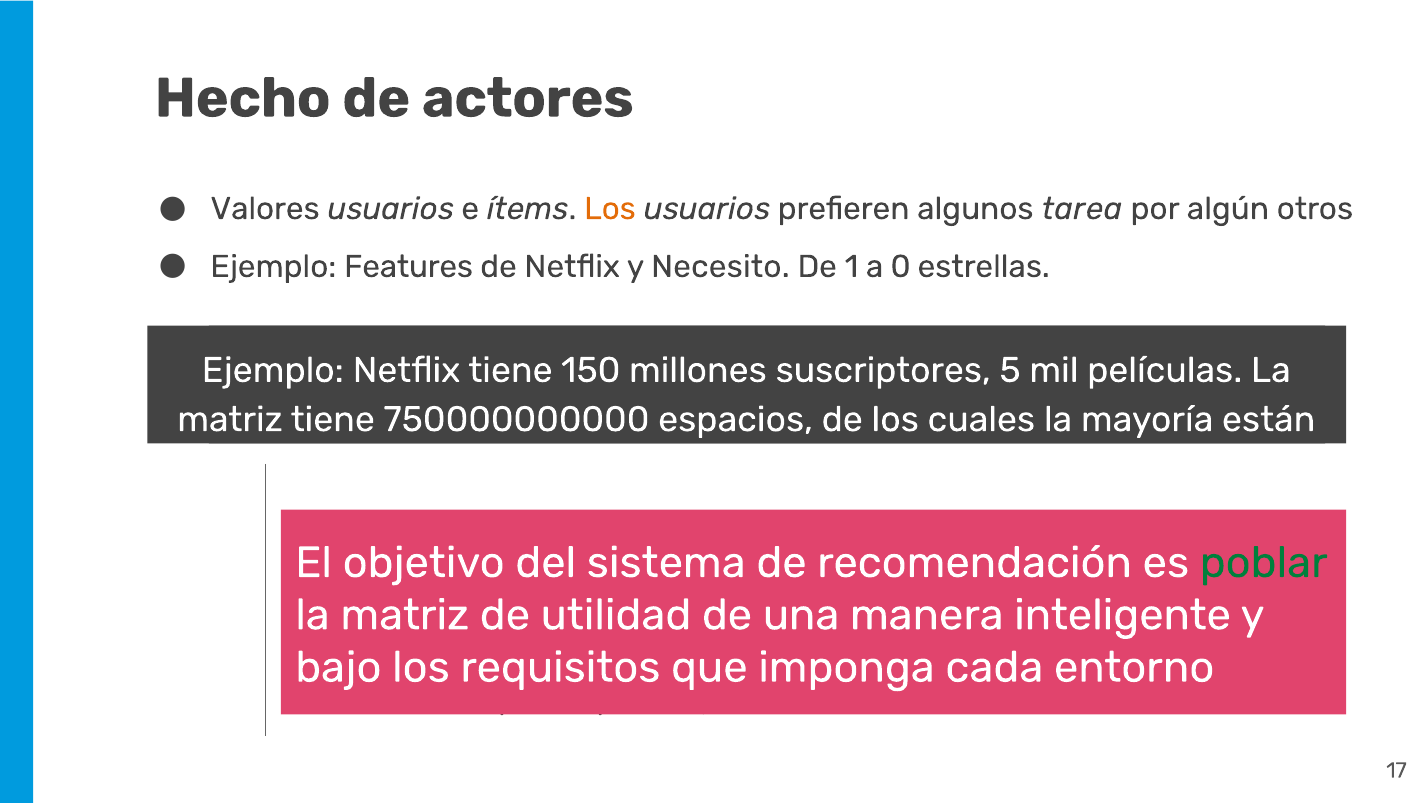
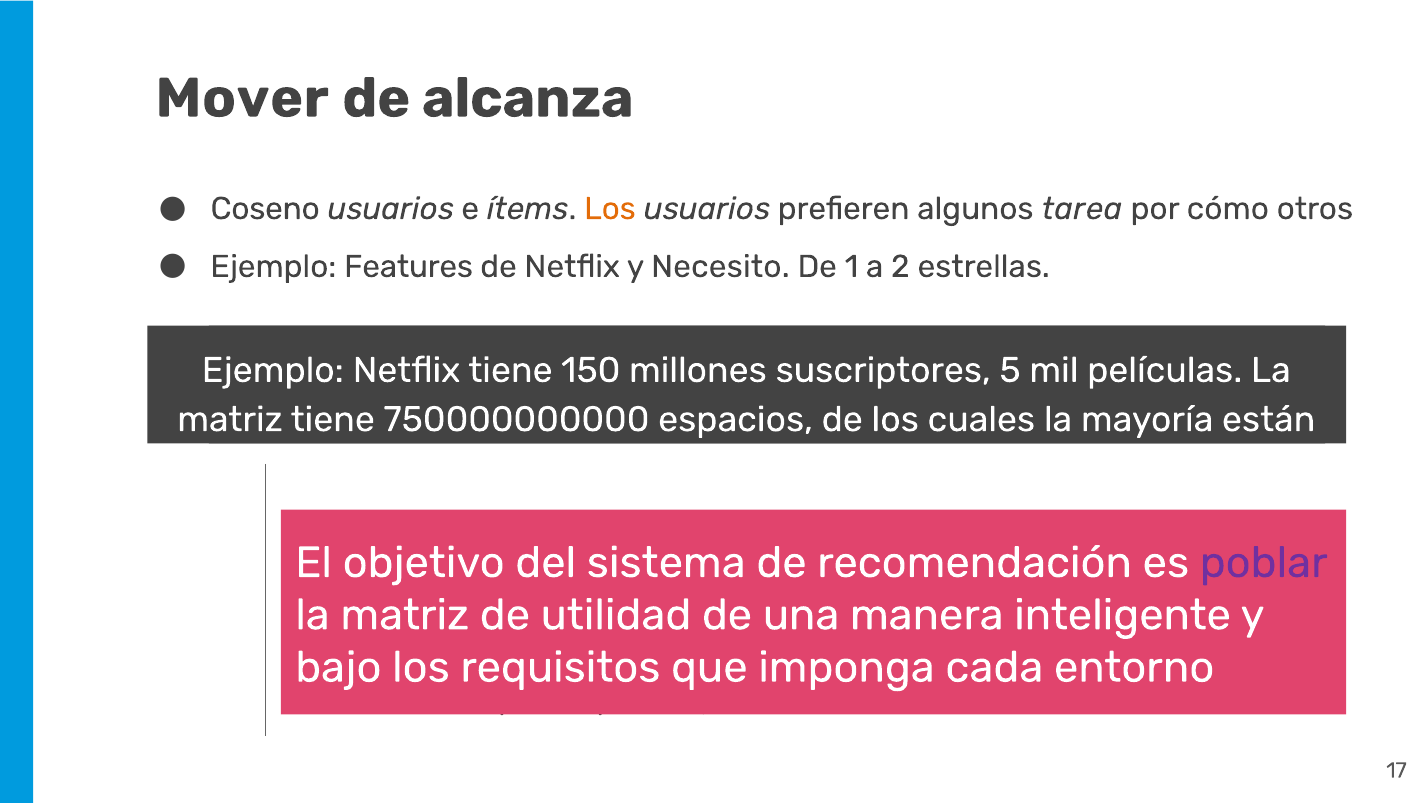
Hecho: Hecho -> Mover (242, 98)
actores: actores -> alcanza (528, 98)
Valores: Valores -> Coseno (265, 209)
algún: algún -> cómo (1228, 209)
0: 0 -> 2 (900, 266)
poblar colour: green -> purple (1264, 562)
